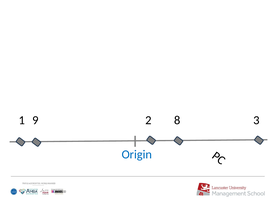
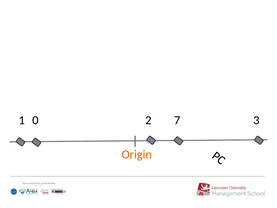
9: 9 -> 0 (35, 120)
8: 8 -> 7 (177, 120)
Origin colour: blue -> orange (137, 154)
